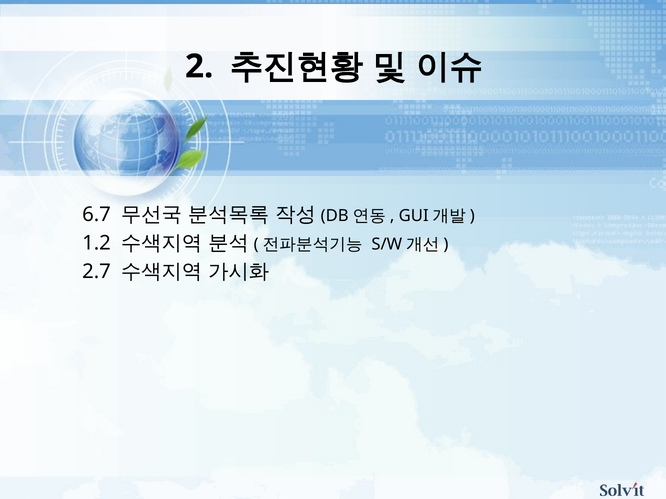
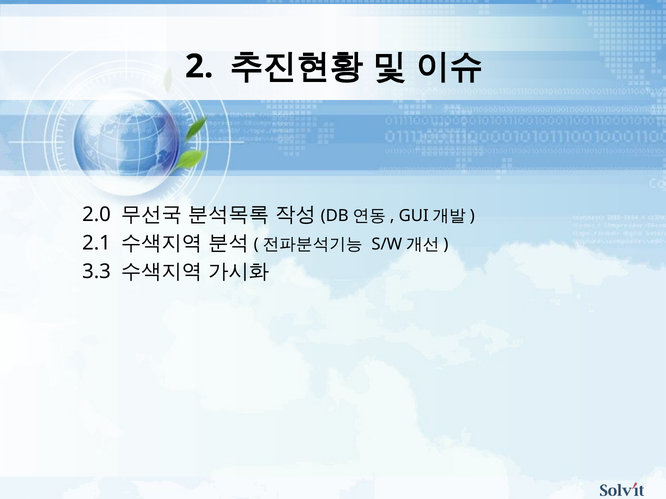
6.7: 6.7 -> 2.0 (97, 215)
1.2: 1.2 -> 2.1 (97, 243)
2.7: 2.7 -> 3.3 (97, 272)
